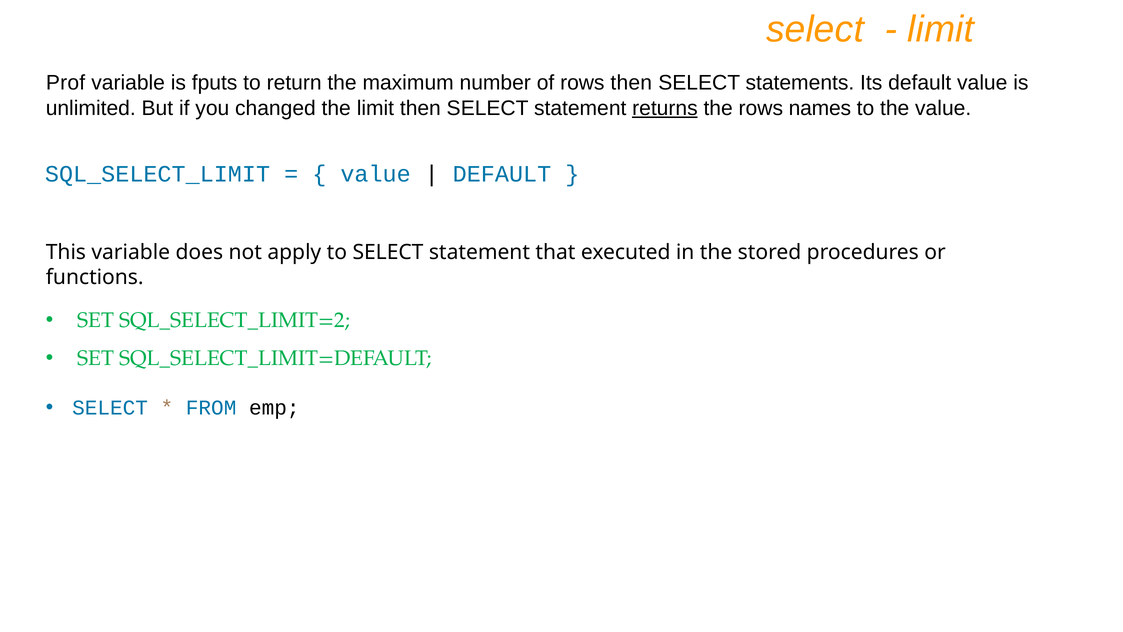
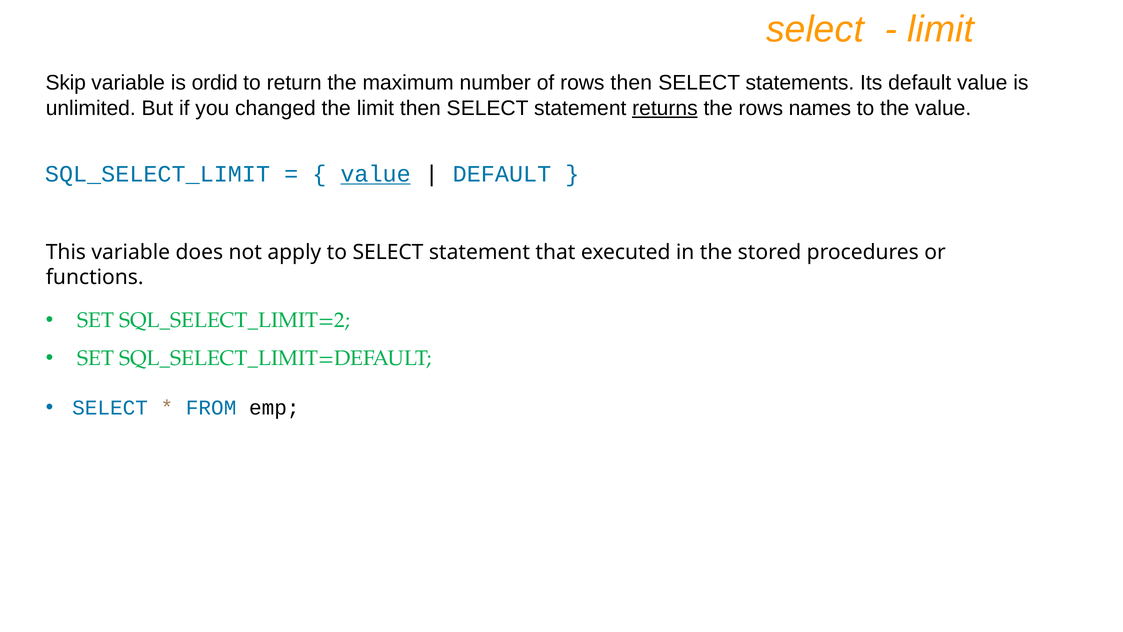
Prof: Prof -> Skip (66, 83)
fputs: fputs -> ordid (215, 83)
value underline: none -> present (376, 174)
